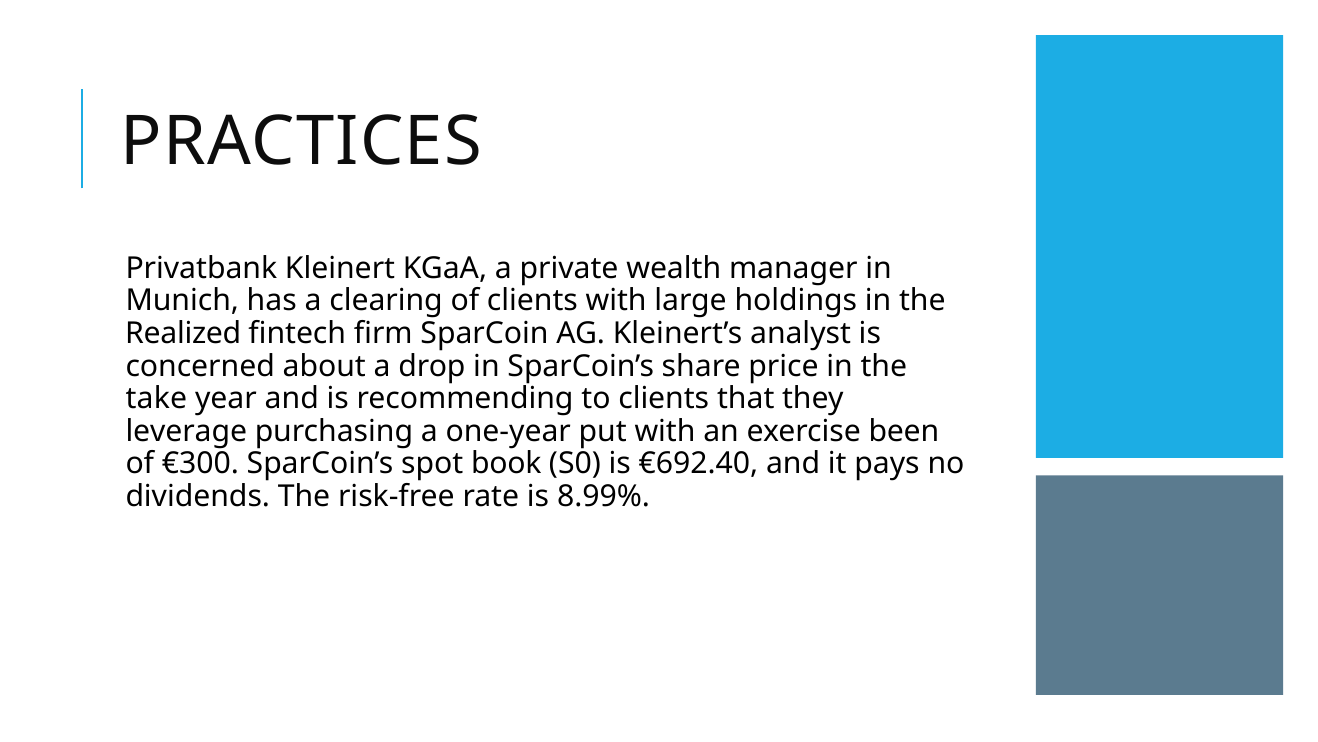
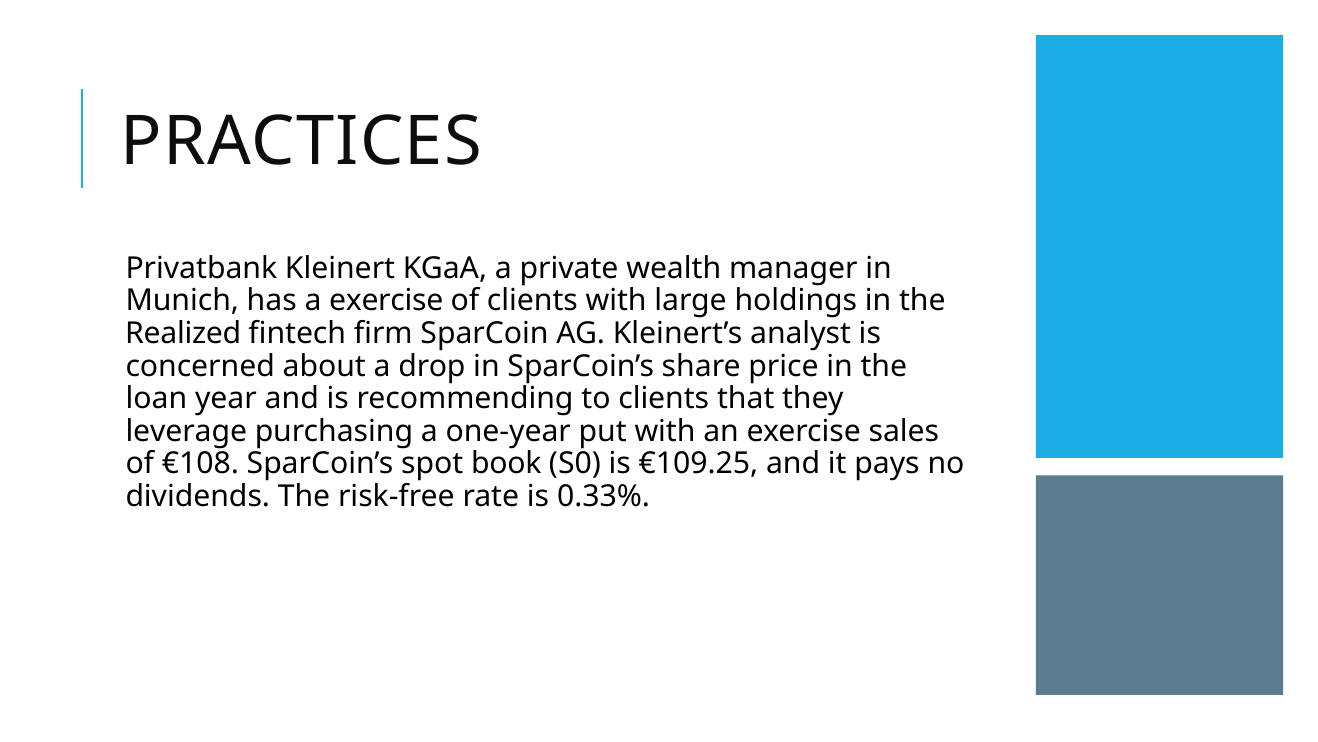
a clearing: clearing -> exercise (386, 301)
take: take -> loan (156, 398)
been: been -> sales (904, 431)
€300: €300 -> €108 (200, 464)
€692.40: €692.40 -> €109.25 (698, 464)
8.99%: 8.99% -> 0.33% (604, 496)
